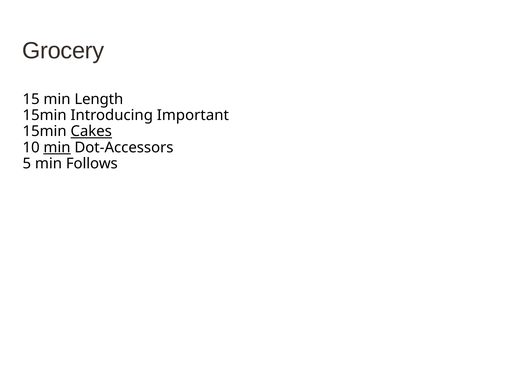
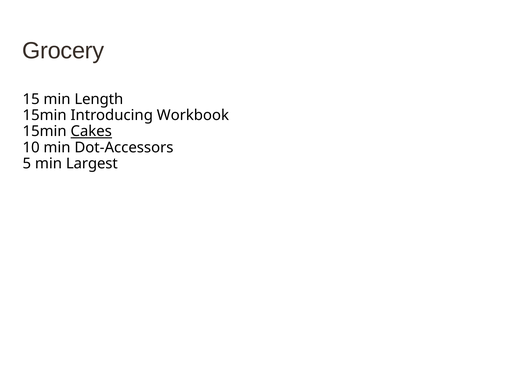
Important: Important -> Workbook (193, 115)
min underline: present -> none (57, 148)
Follows: Follows -> Largest (92, 164)
